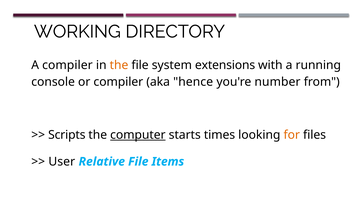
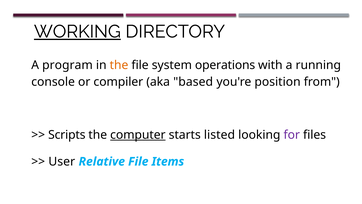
WORKING underline: none -> present (77, 32)
A compiler: compiler -> program (67, 65)
extensions: extensions -> operations (225, 65)
hence: hence -> based (193, 82)
number: number -> position (278, 82)
times: times -> listed (219, 135)
for colour: orange -> purple (292, 135)
